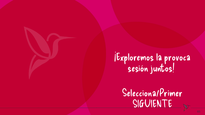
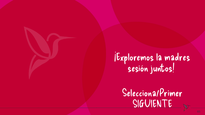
provoca: provoca -> madres (177, 57)
